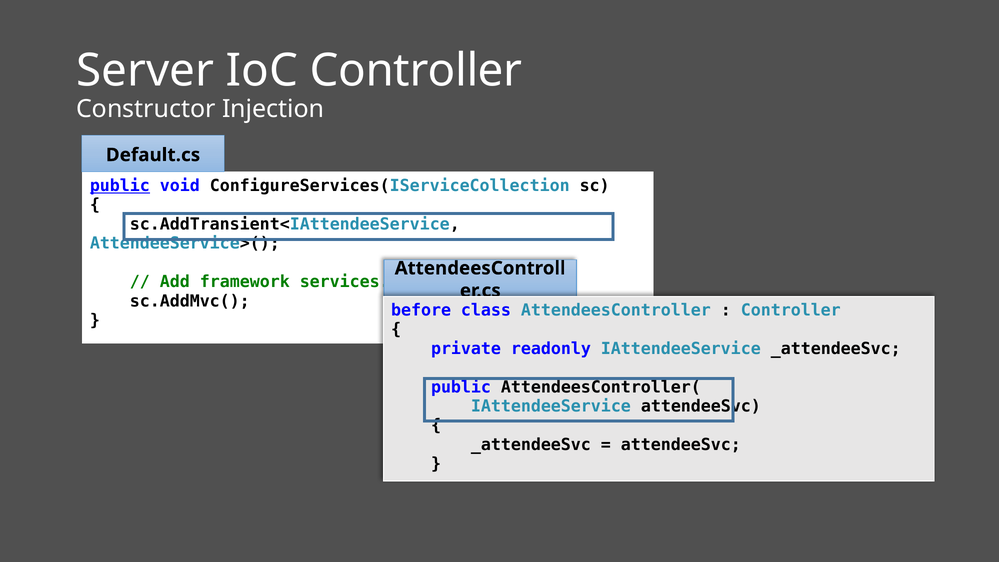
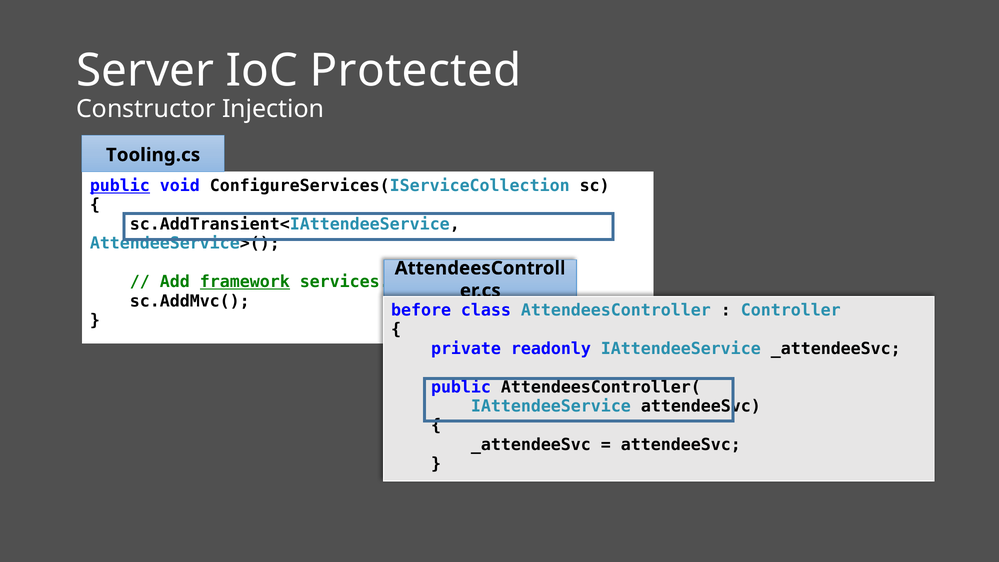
IoC Controller: Controller -> Protected (416, 70)
Default.cs: Default.cs -> Tooling.cs (153, 155)
framework underline: none -> present (245, 282)
